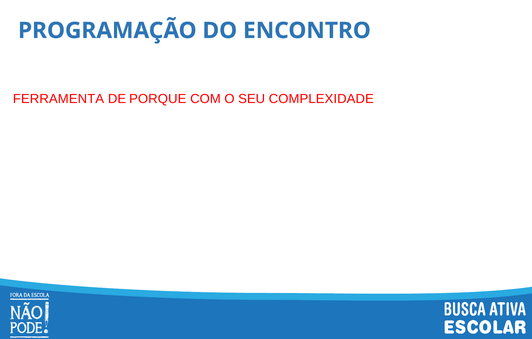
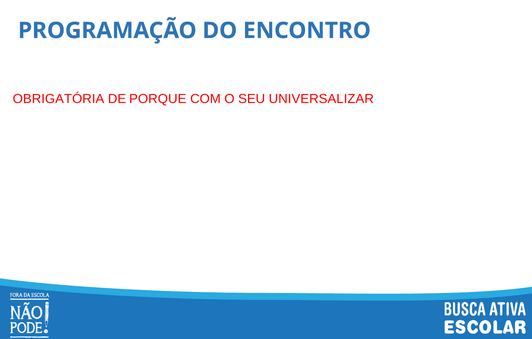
FERRAMENTA: FERRAMENTA -> OBRIGATÓRIA (59, 99)
COMPLEXIDADE: COMPLEXIDADE -> UNIVERSALIZAR (321, 99)
